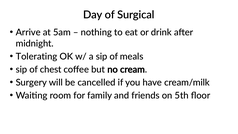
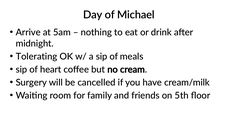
Surgical: Surgical -> Michael (136, 15)
chest: chest -> heart (51, 69)
